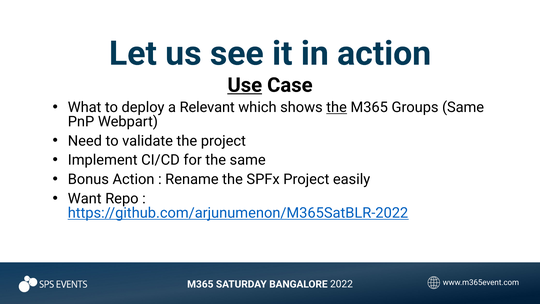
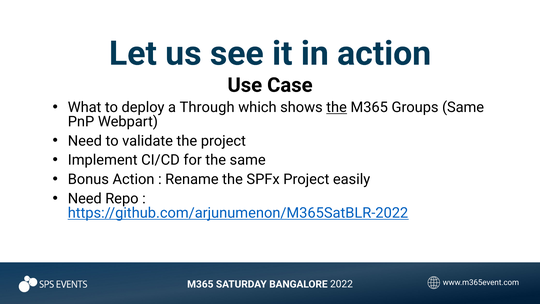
Use underline: present -> none (245, 85)
Relevant: Relevant -> Through (207, 107)
Want: Want -> Need (85, 199)
